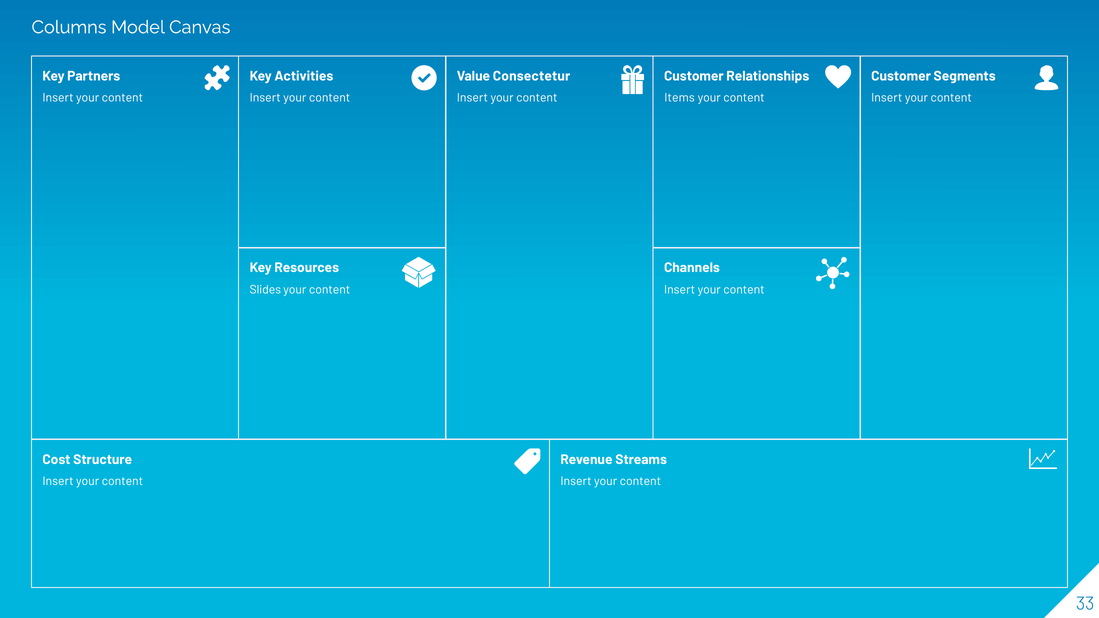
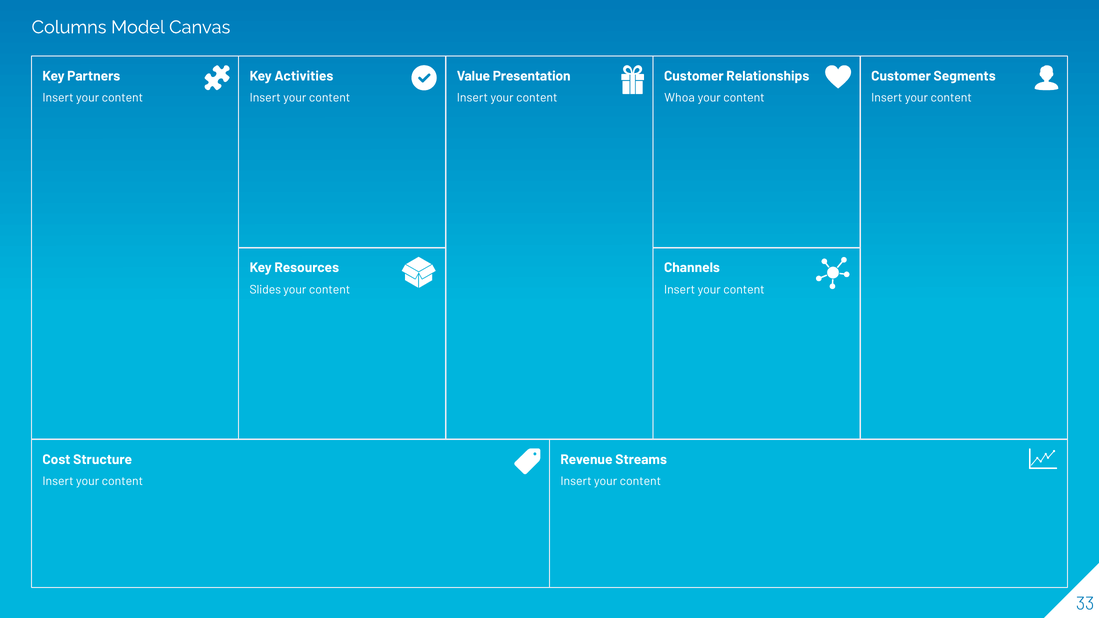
Consectetur: Consectetur -> Presentation (532, 76)
Items: Items -> Whoa (680, 98)
